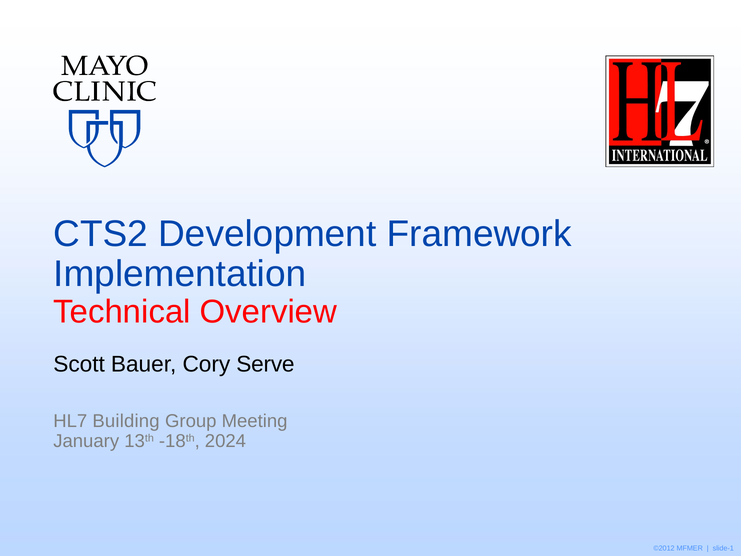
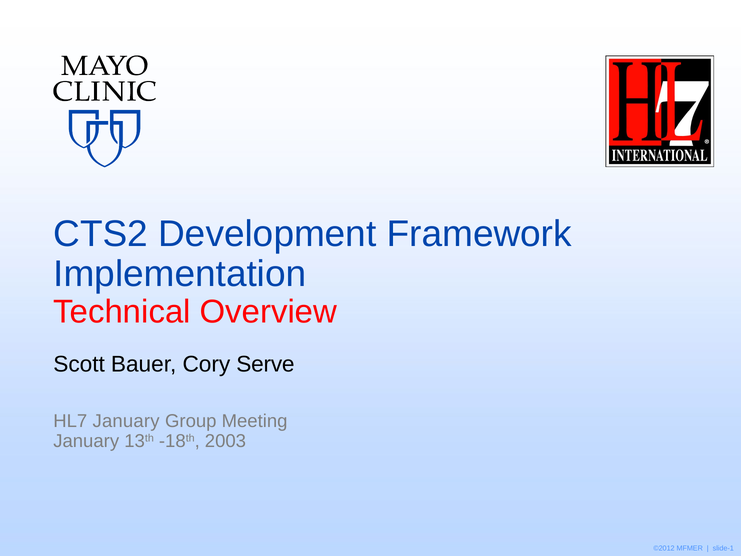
HL7 Building: Building -> January (126, 421)
2024: 2024 -> 2003 (225, 441)
